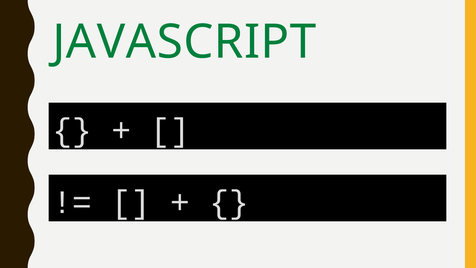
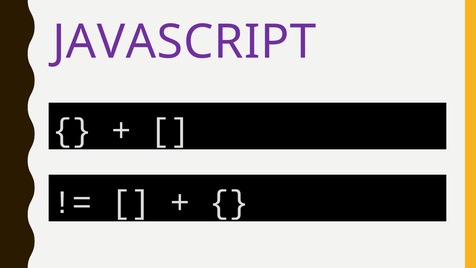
JAVASCRIPT colour: green -> purple (184, 42)
